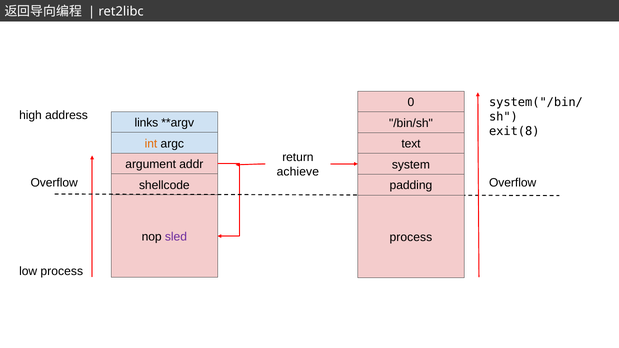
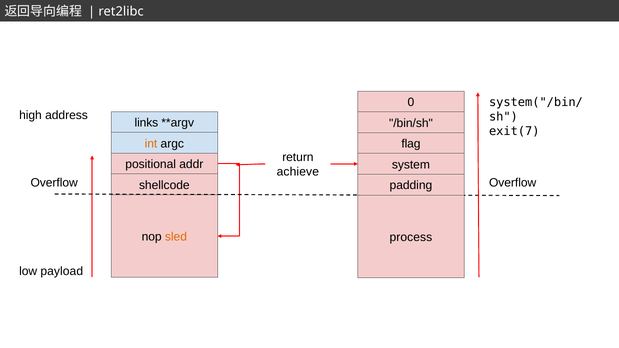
exit(8: exit(8 -> exit(7 (514, 131)
text: text -> flag (411, 144)
argument: argument -> positional (151, 165)
sled colour: purple -> orange (176, 237)
low process: process -> payload (62, 271)
